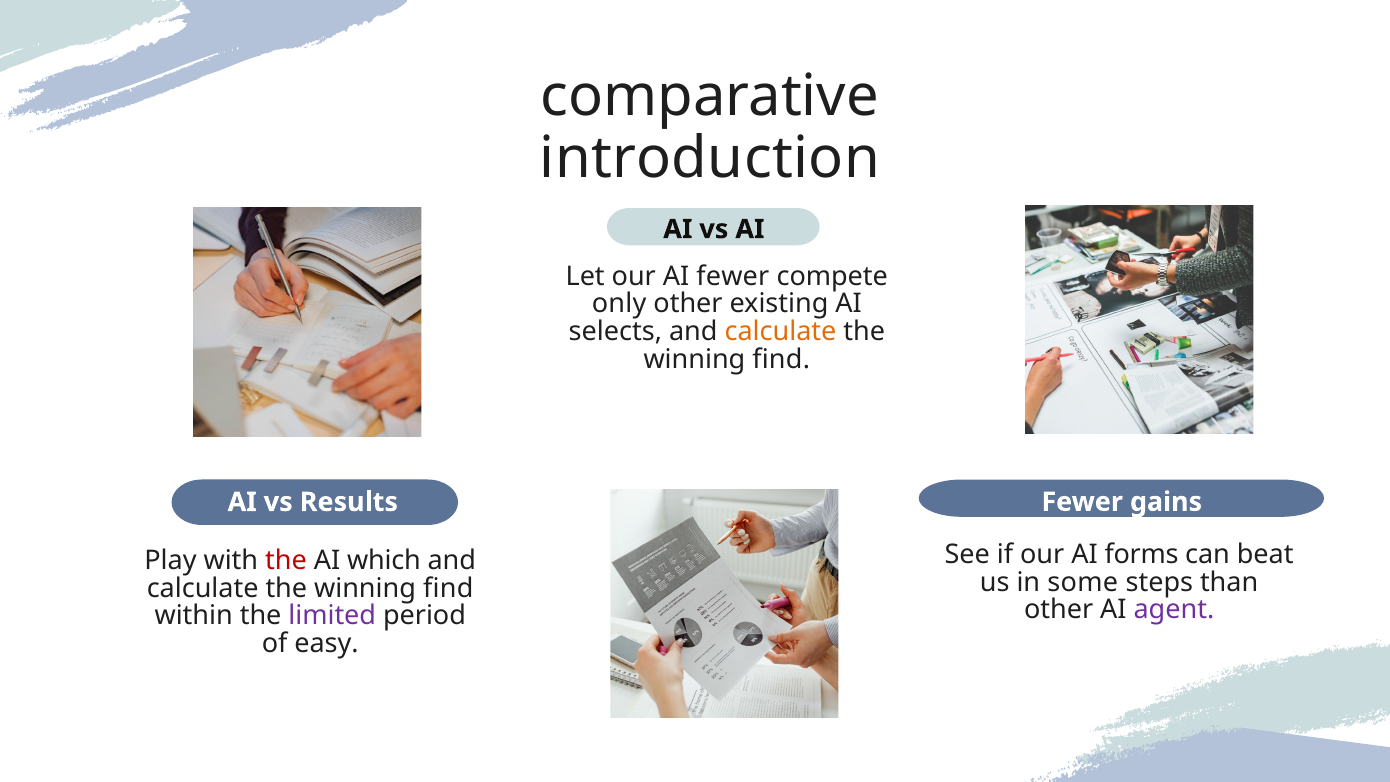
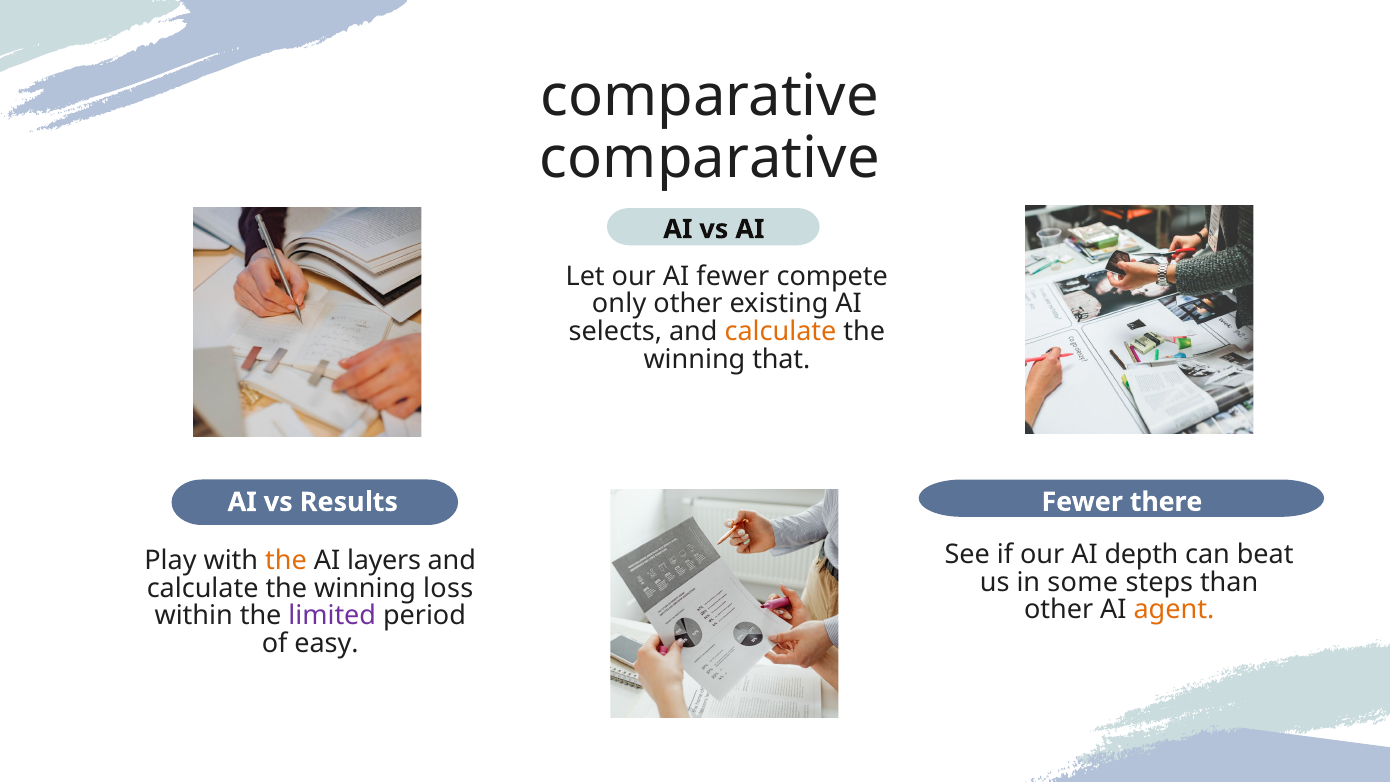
introduction: introduction -> comparative (710, 158)
find: find -> that (781, 359)
gains: gains -> there (1166, 502)
forms: forms -> depth (1142, 555)
the colour: red -> orange (286, 561)
which: which -> layers (384, 561)
find: find -> loss (448, 588)
agent colour: purple -> orange (1174, 610)
